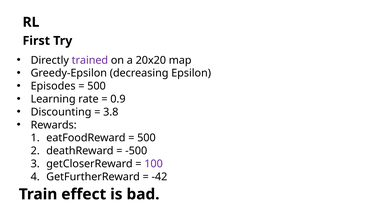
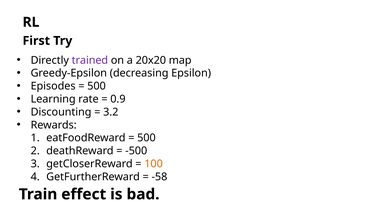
3.8: 3.8 -> 3.2 (111, 112)
100 colour: purple -> orange (154, 164)
-42: -42 -> -58 (159, 177)
